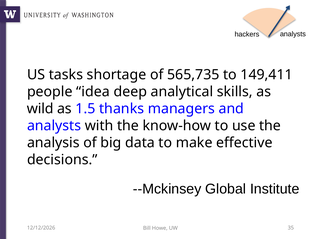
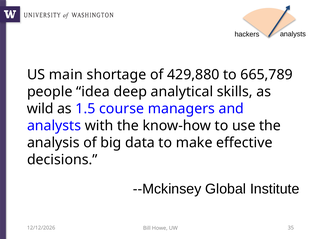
tasks: tasks -> main (66, 75)
565,735: 565,735 -> 429,880 (193, 75)
149,411: 149,411 -> 665,789 (267, 75)
thanks: thanks -> course (122, 109)
